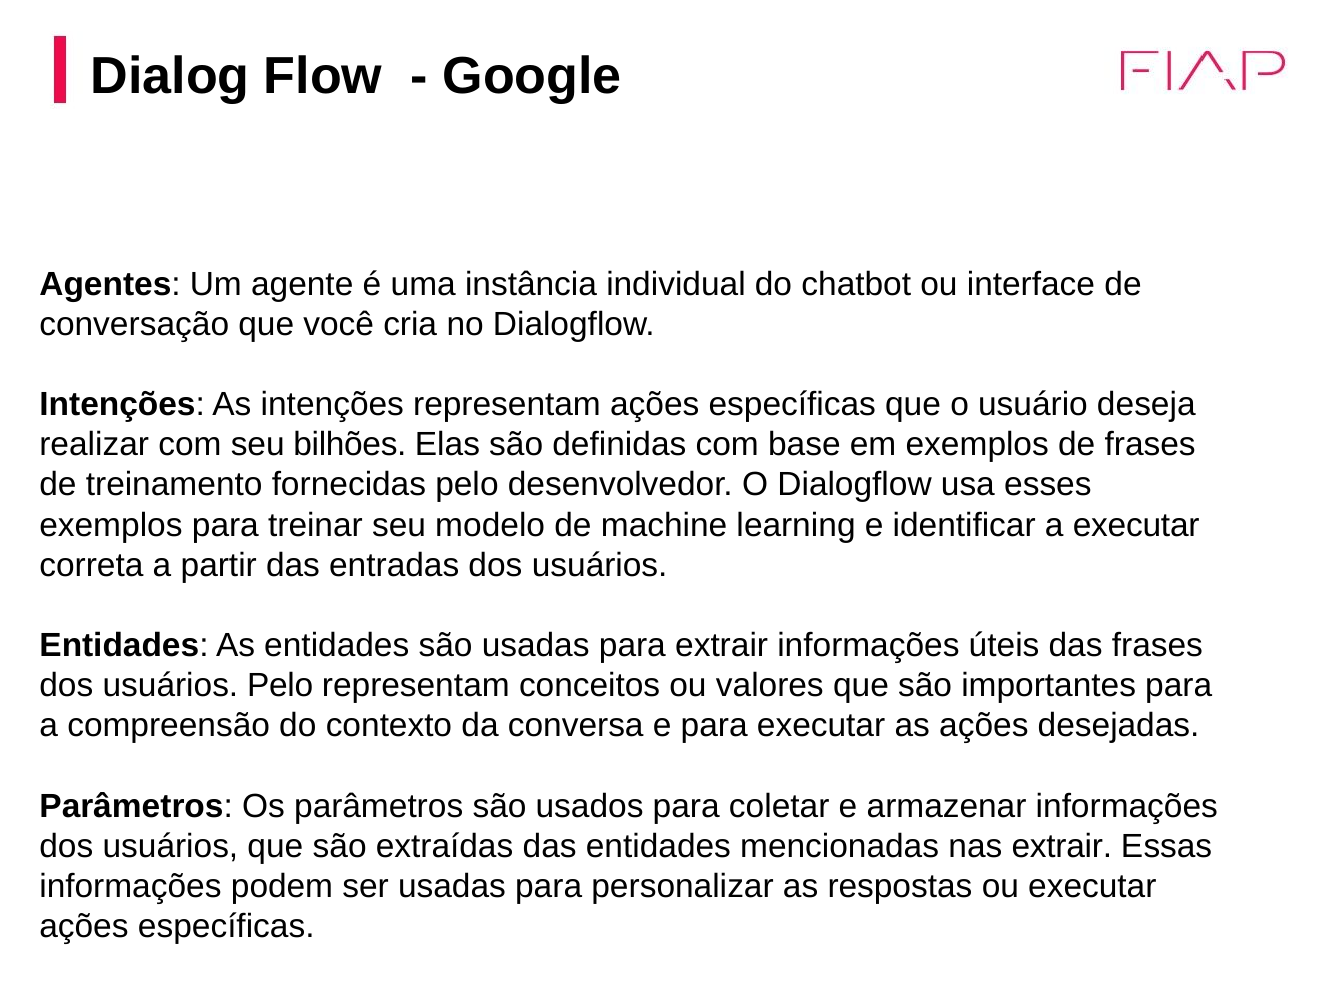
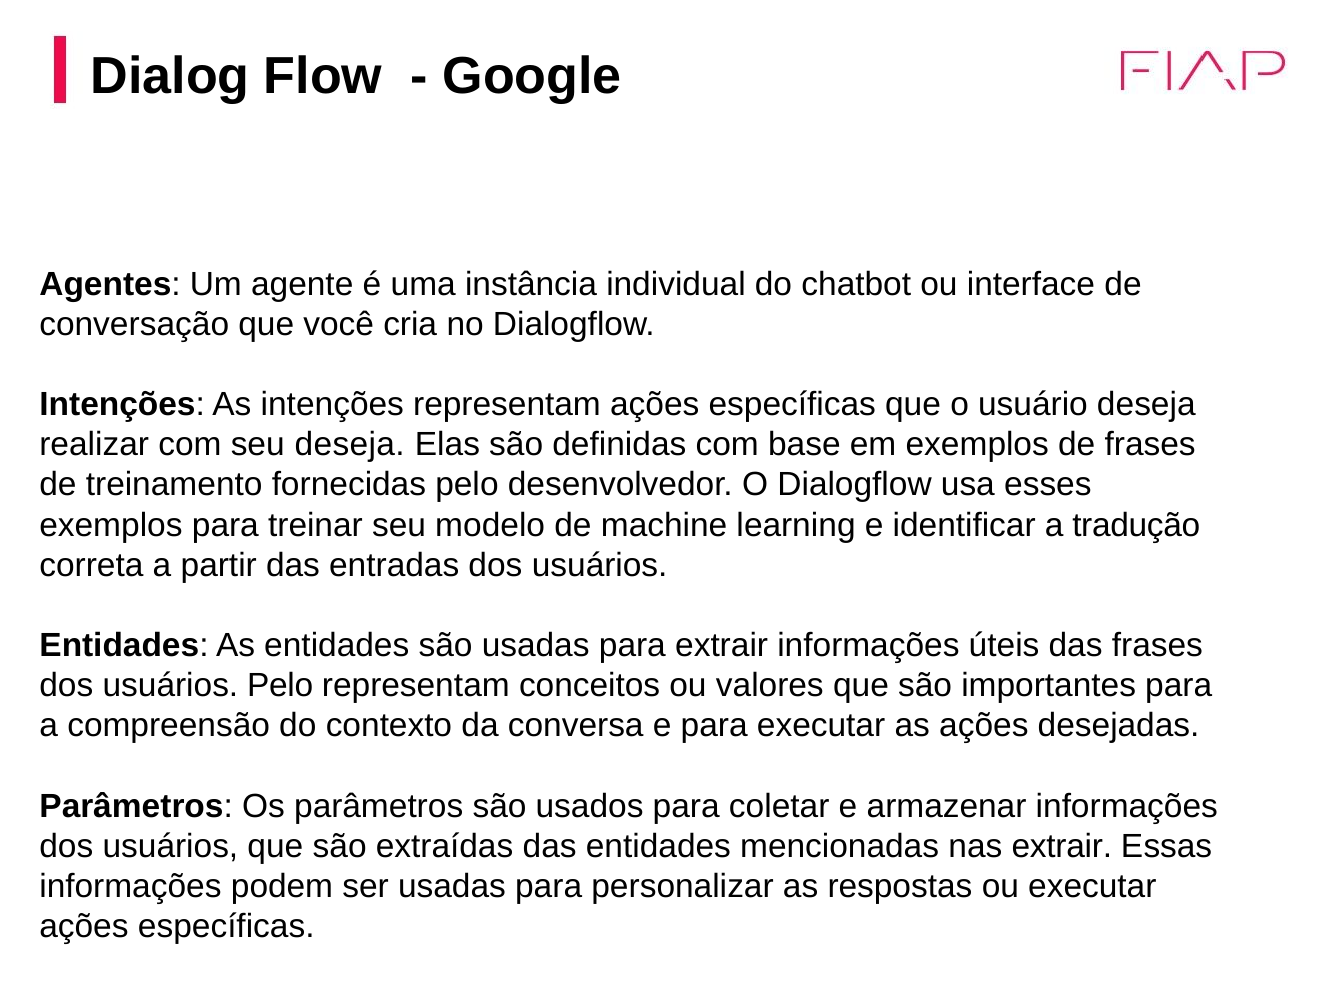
seu bilhões: bilhões -> deseja (350, 445)
a executar: executar -> tradução (1136, 525)
